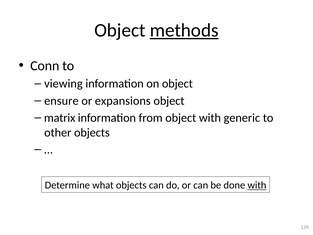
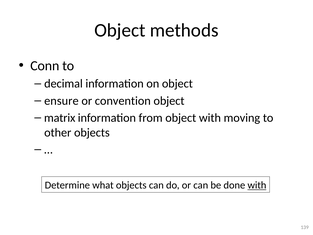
methods underline: present -> none (184, 30)
viewing: viewing -> decimal (63, 84)
expansions: expansions -> convention (123, 101)
generic: generic -> moving (242, 118)
